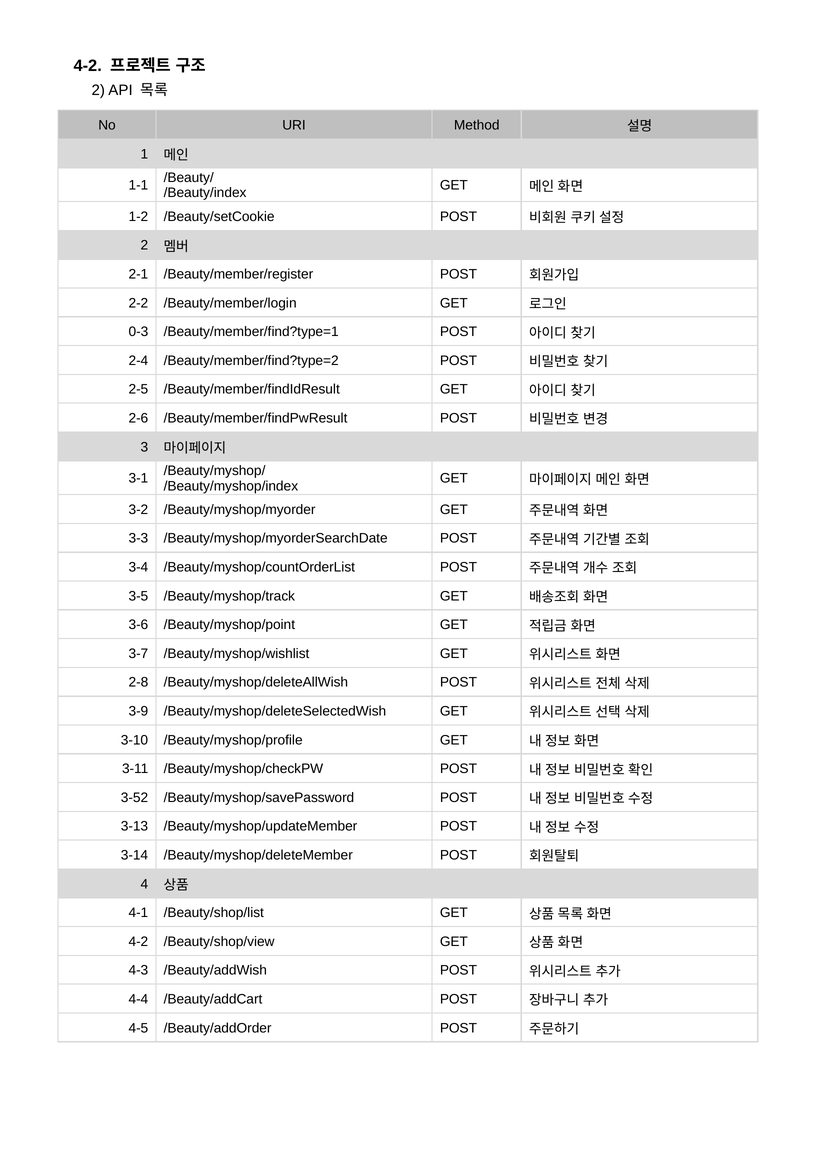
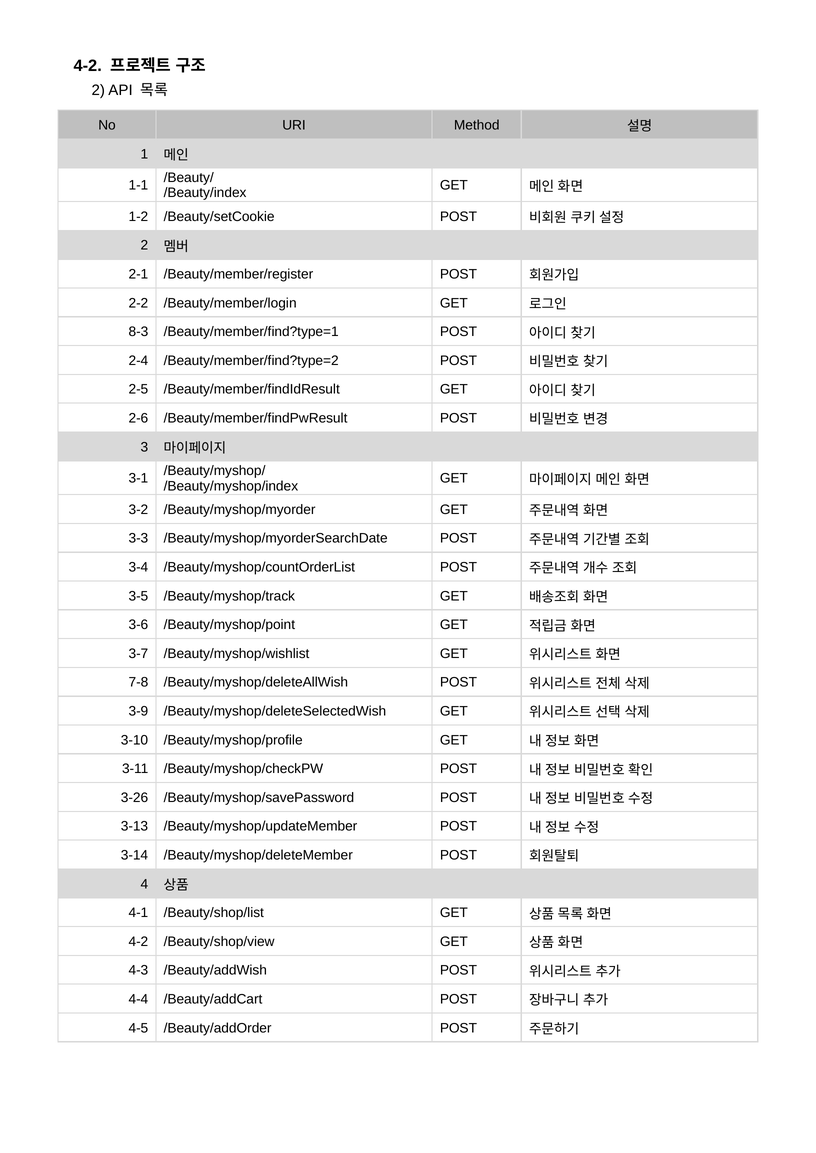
0-3: 0-3 -> 8-3 (138, 332)
2-8: 2-8 -> 7-8 (138, 683)
3-52: 3-52 -> 3-26 (135, 798)
